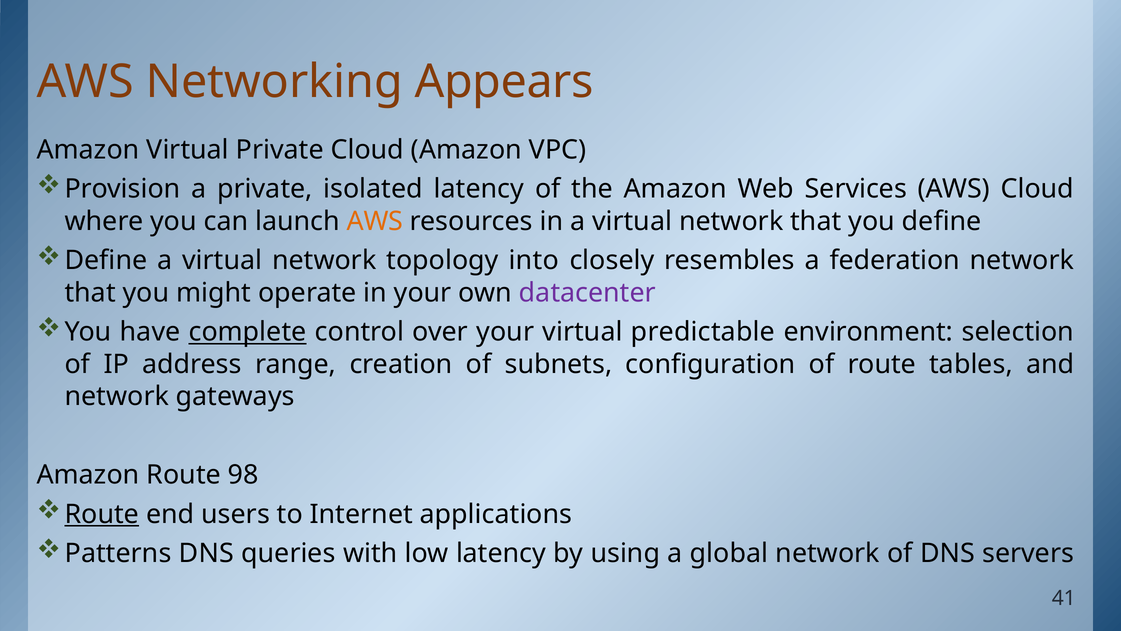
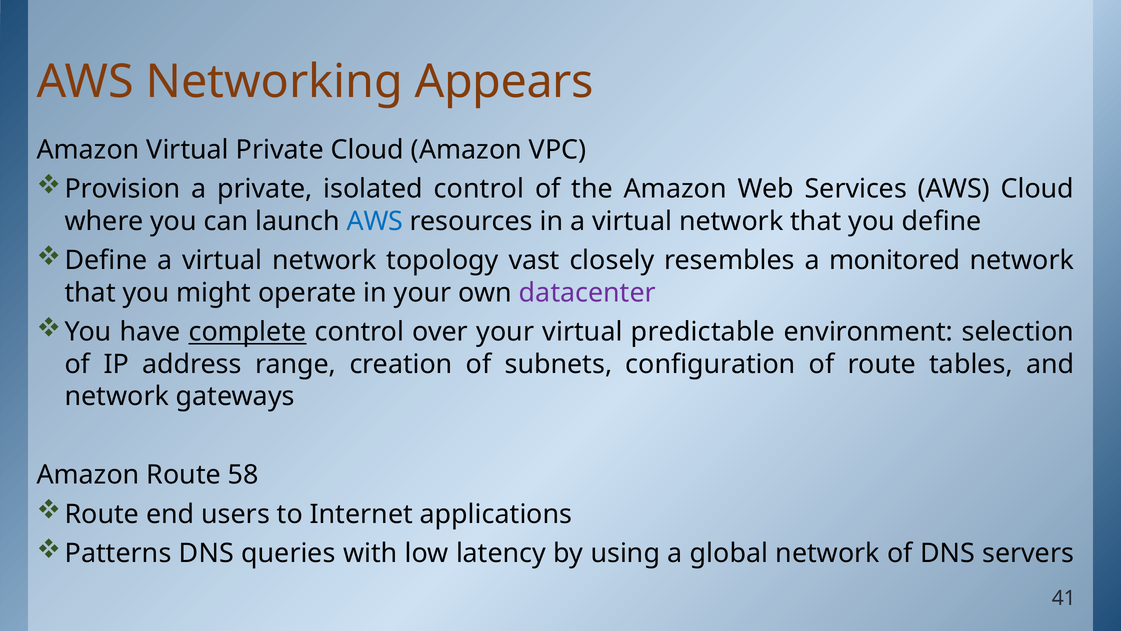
isolated latency: latency -> control (479, 189)
AWS colour: orange -> blue (375, 221)
into: into -> vast (534, 260)
federation: federation -> monitored (895, 260)
98: 98 -> 58 (243, 475)
Route underline: present -> none (102, 514)
